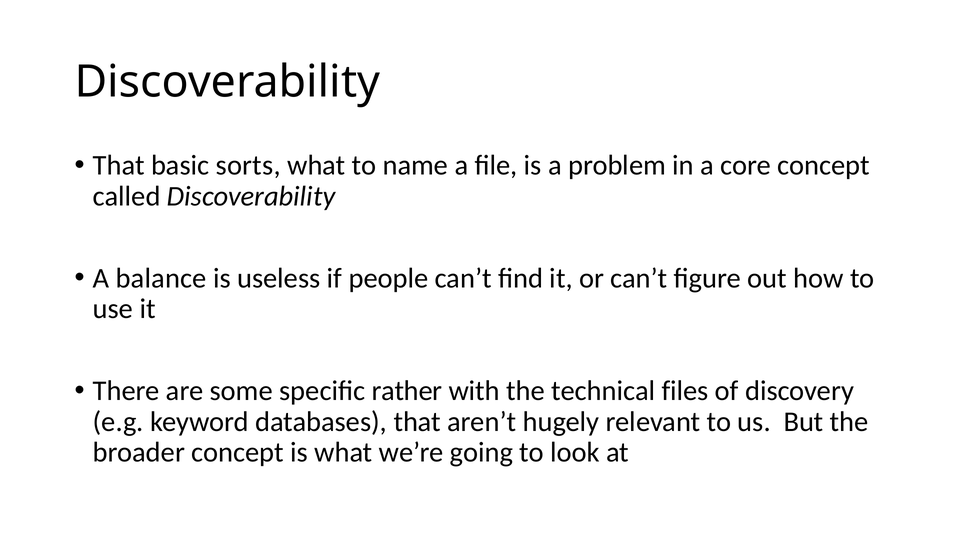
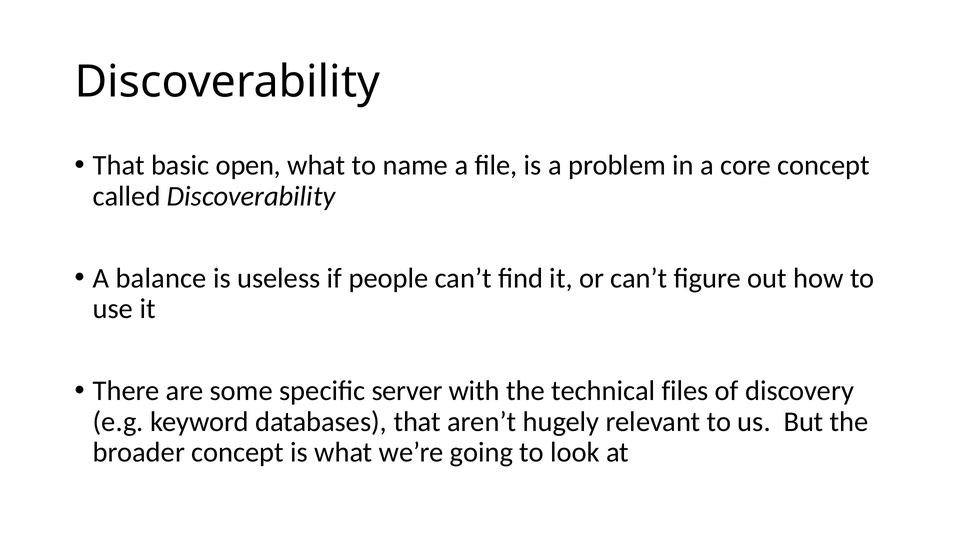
sorts: sorts -> open (248, 165)
rather: rather -> server (407, 391)
